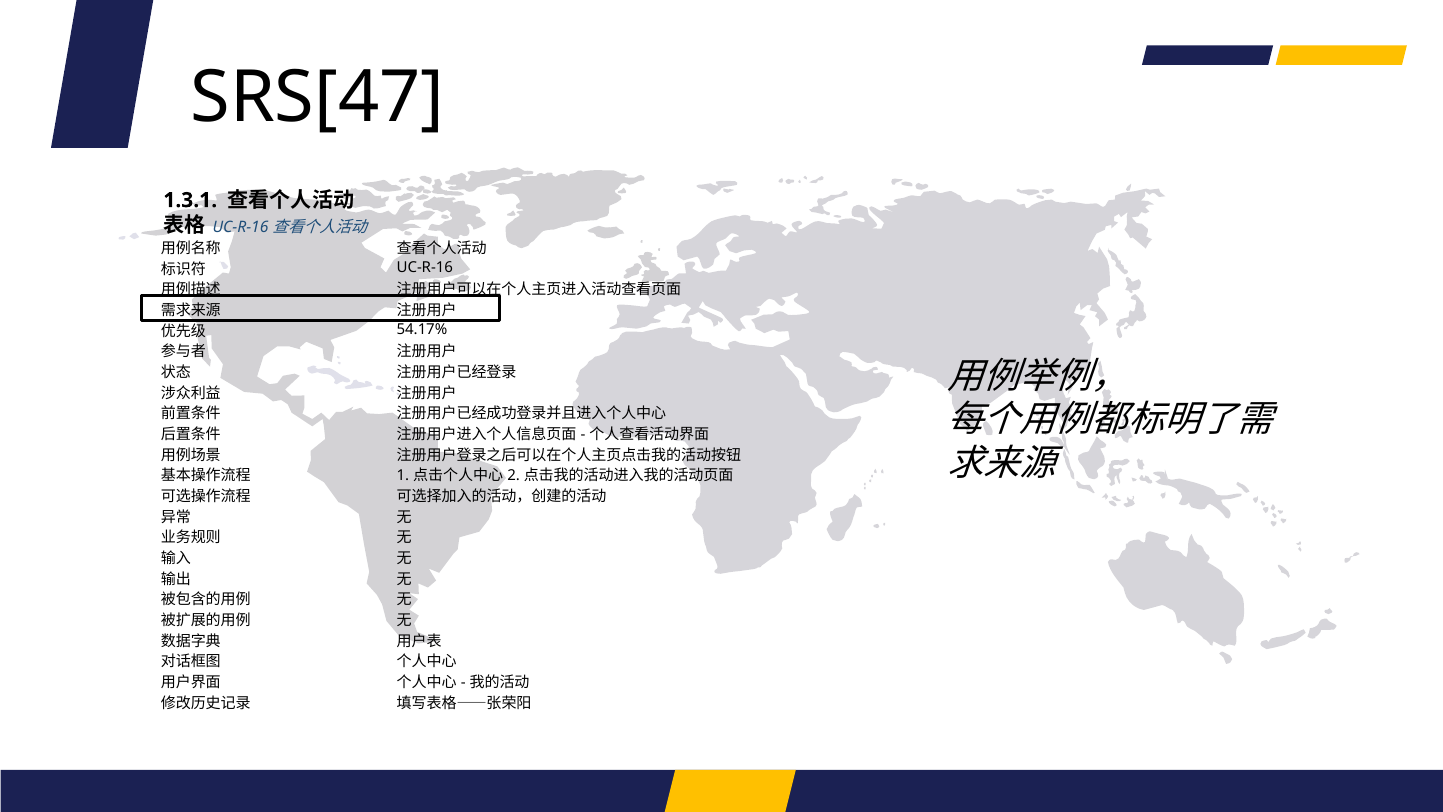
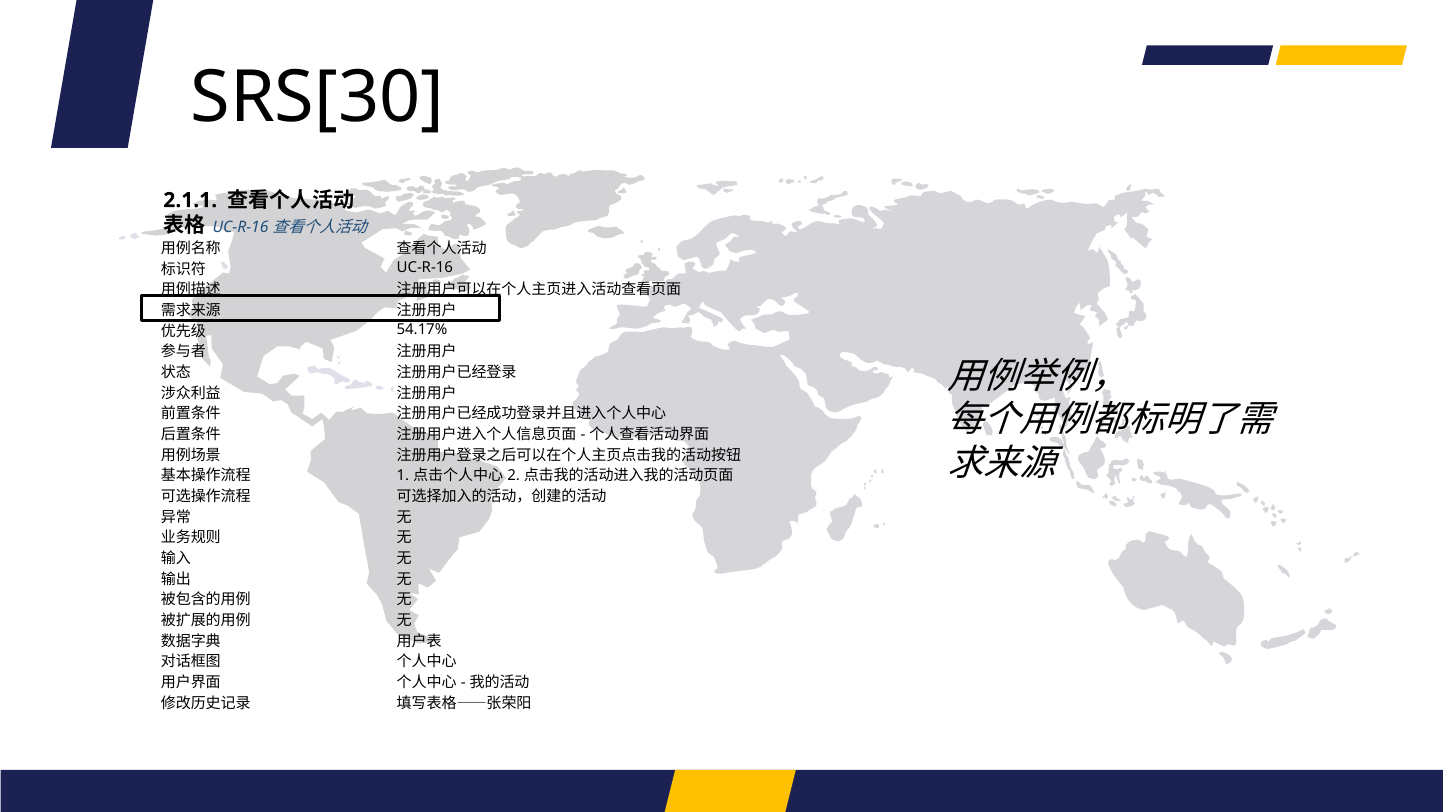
SRS[47: SRS[47 -> SRS[30 (317, 98)
1.3.1: 1.3.1 -> 2.1.1 (190, 200)
